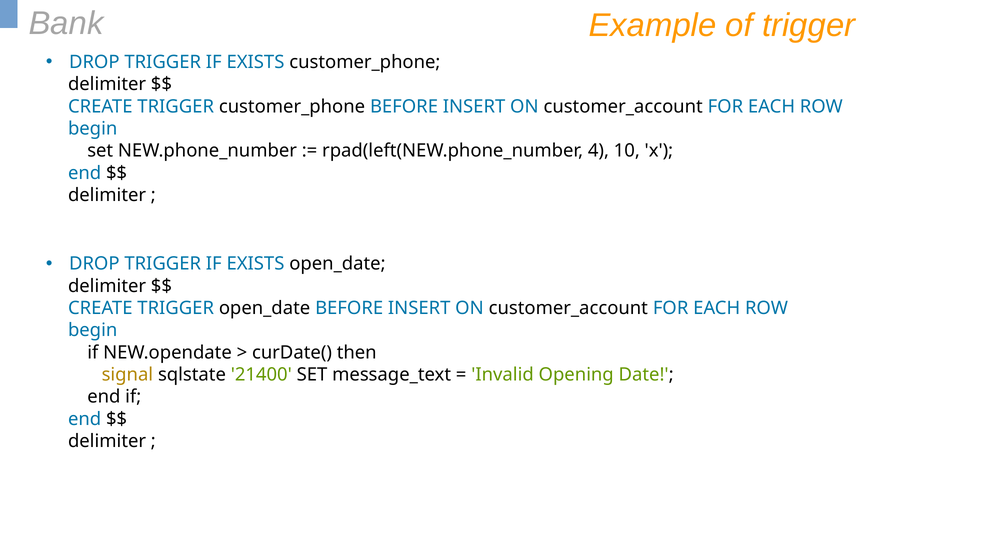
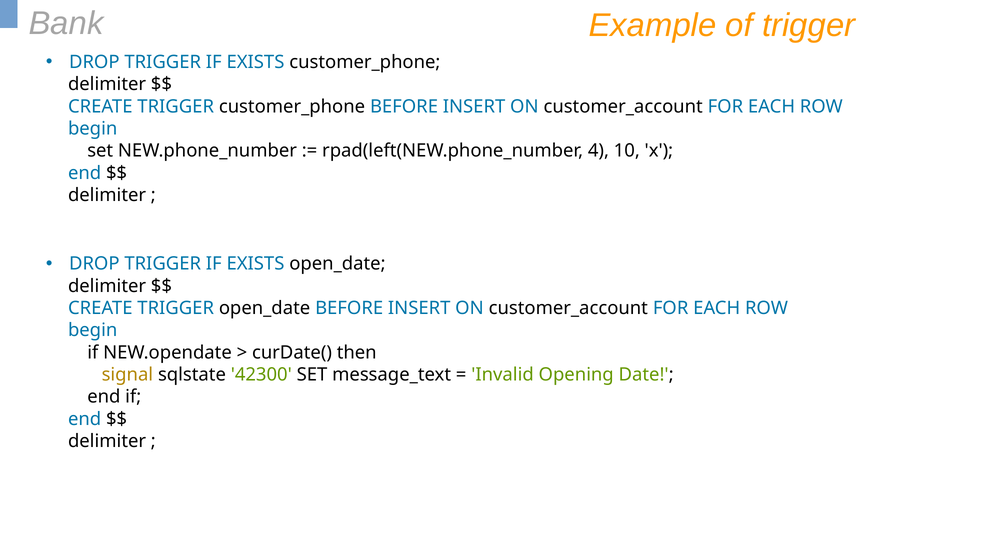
21400: 21400 -> 42300 (261, 375)
